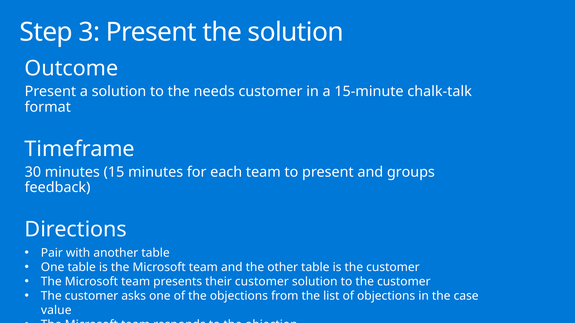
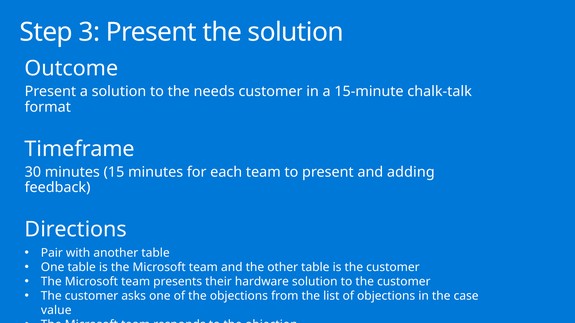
groups: groups -> adding (411, 172)
their customer: customer -> hardware (262, 282)
